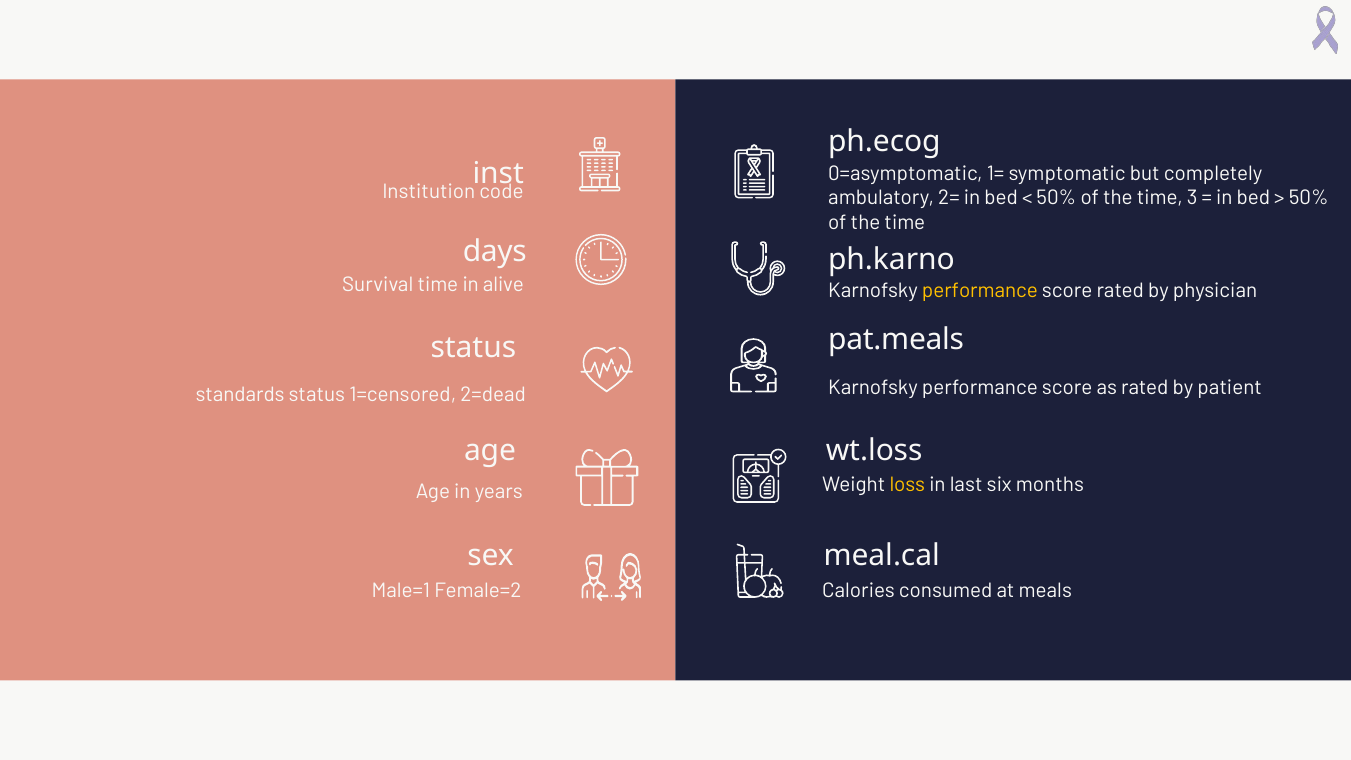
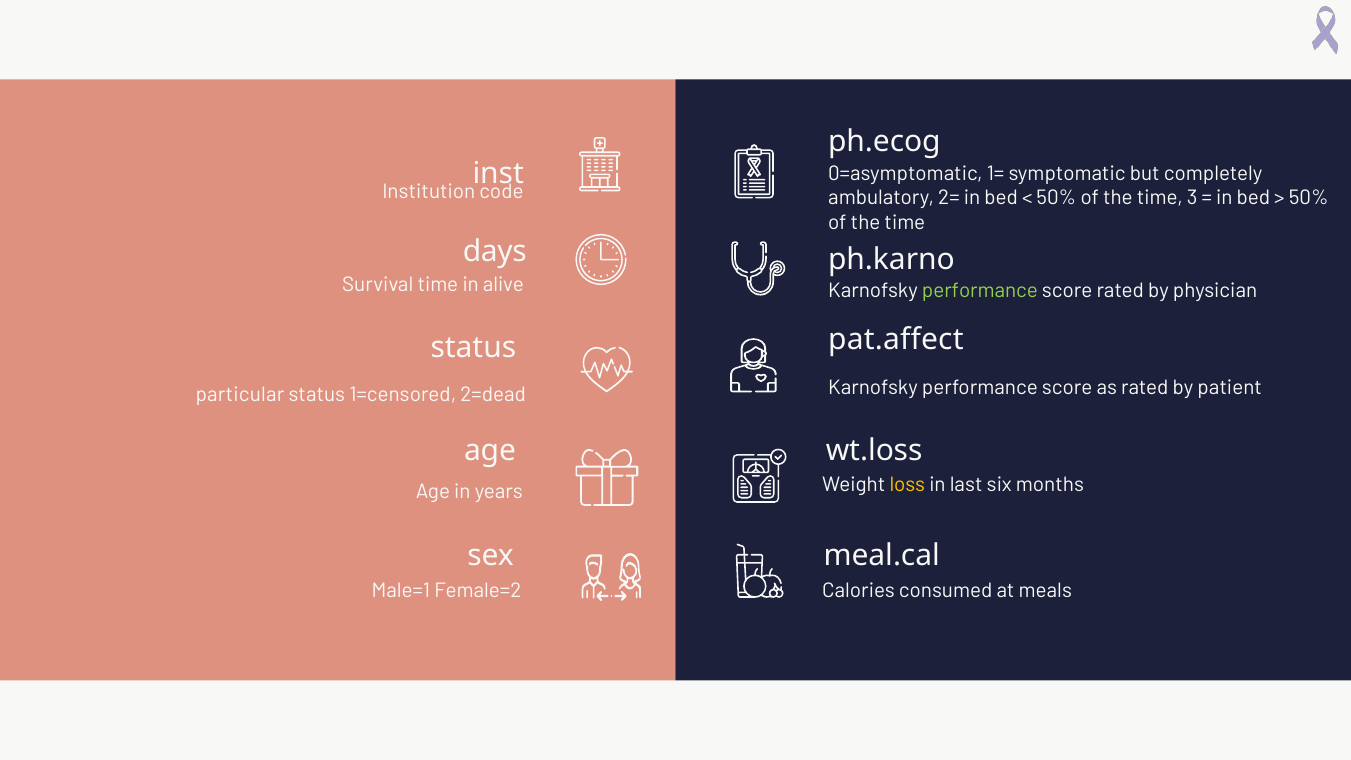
performance colour: yellow -> light green (980, 290)
pat.meals: pat.meals -> pat.affect (896, 339)
standards: standards -> particular (240, 394)
